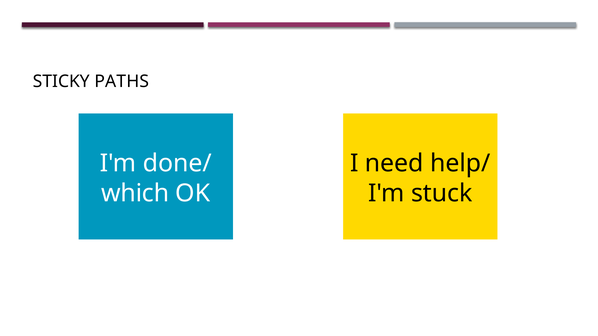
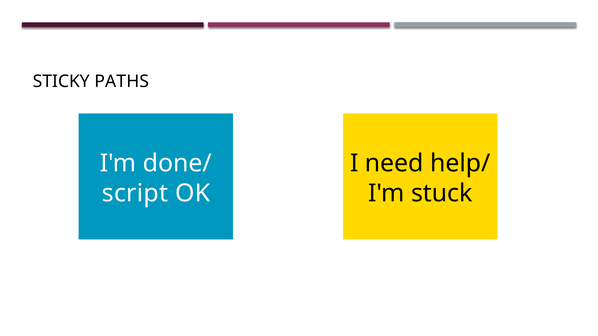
which: which -> script (135, 193)
